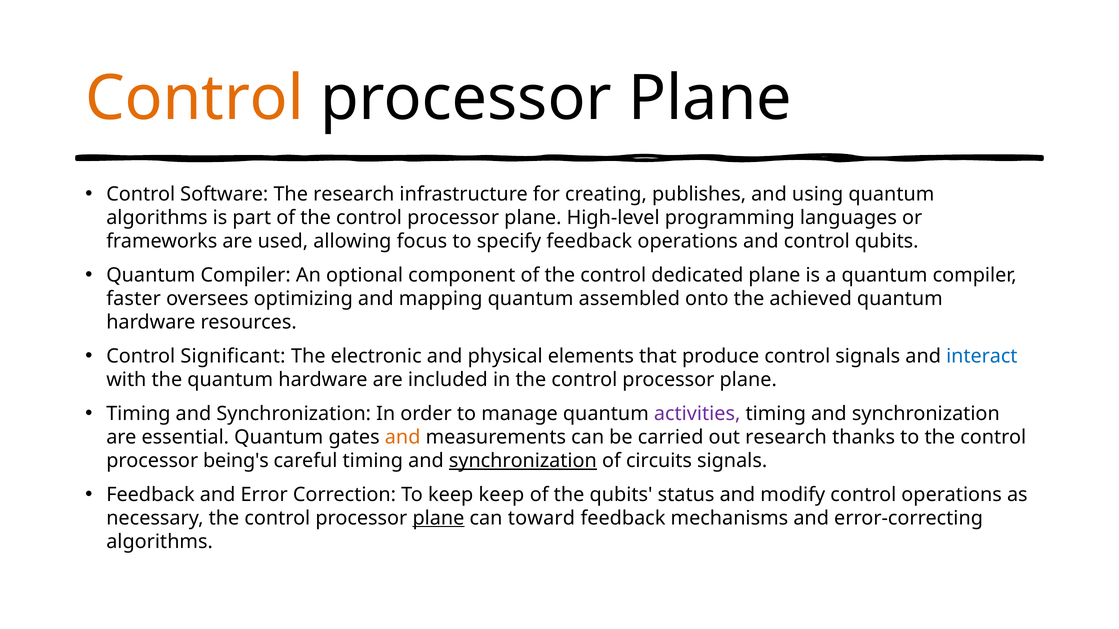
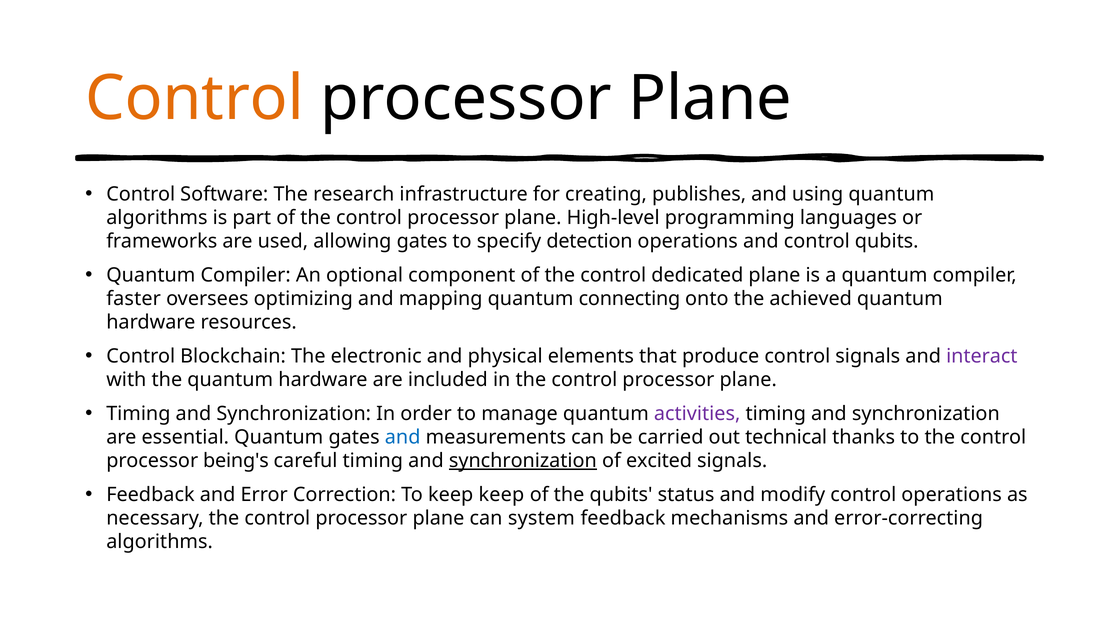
allowing focus: focus -> gates (422, 241)
specify feedback: feedback -> detection (589, 241)
assembled: assembled -> connecting (629, 299)
Significant: Significant -> Blockchain (233, 356)
interact colour: blue -> purple (982, 356)
and colour: orange -> blue (403, 437)
out research: research -> technical (786, 437)
circuits: circuits -> excited (659, 461)
plane underline: present -> none (438, 518)
toward: toward -> system (541, 518)
